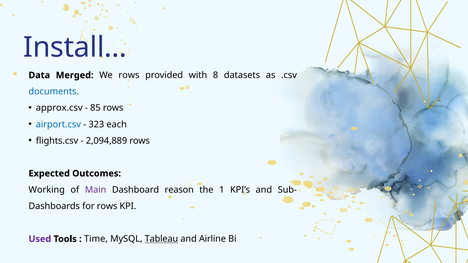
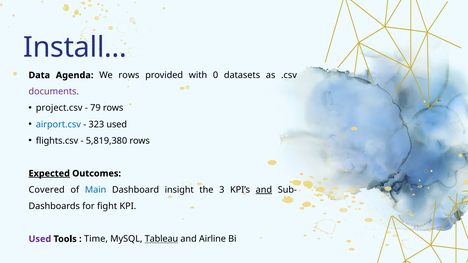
Merged: Merged -> Agenda (75, 75)
8: 8 -> 0 (216, 75)
documents colour: blue -> purple (54, 92)
approx.csv: approx.csv -> project.csv (59, 108)
85: 85 -> 79 (95, 108)
323 each: each -> used (117, 124)
2,094,889: 2,094,889 -> 5,819,380 (107, 141)
Expected underline: none -> present (49, 174)
Working: Working -> Covered (47, 190)
Main colour: purple -> blue (96, 190)
reason: reason -> insight (179, 190)
1: 1 -> 3 (222, 190)
and underline: none -> present (264, 190)
for rows: rows -> fight (107, 206)
